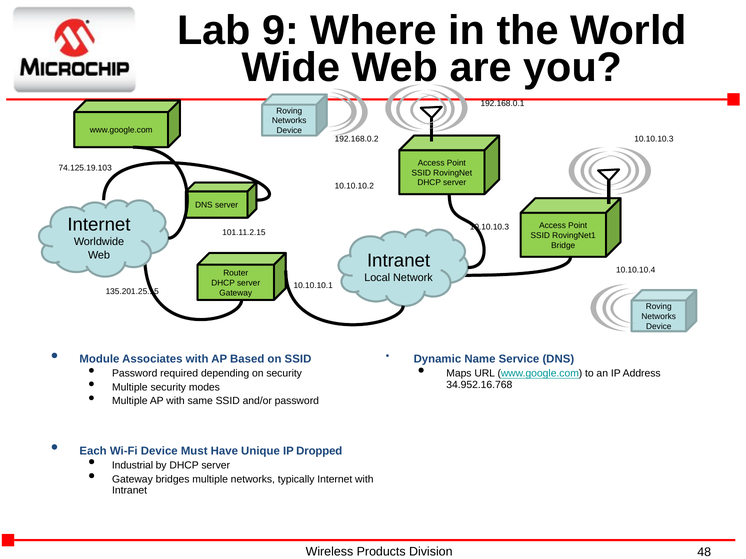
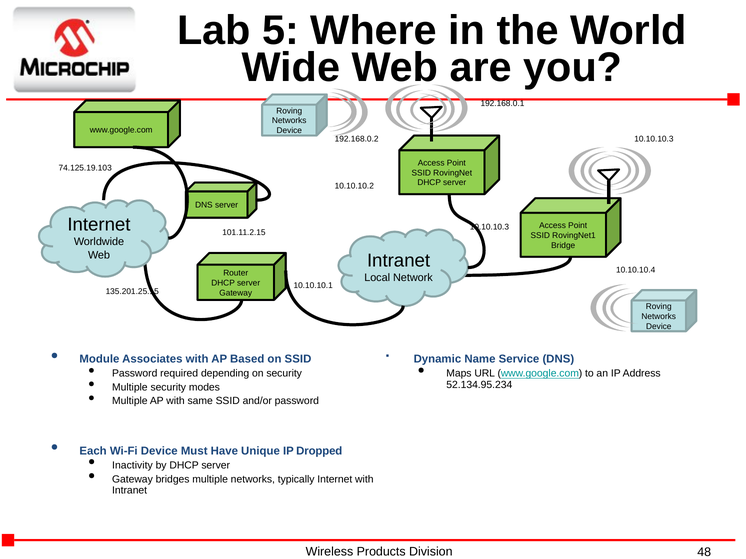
9: 9 -> 5 (281, 30)
34.952.16.768: 34.952.16.768 -> 52.134.95.234 (479, 385)
Industrial: Industrial -> Inactivity (132, 466)
